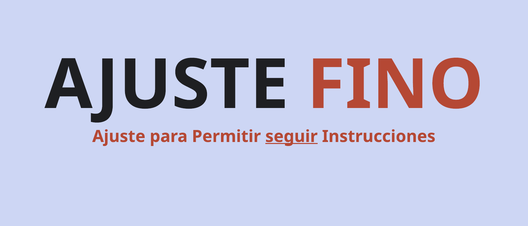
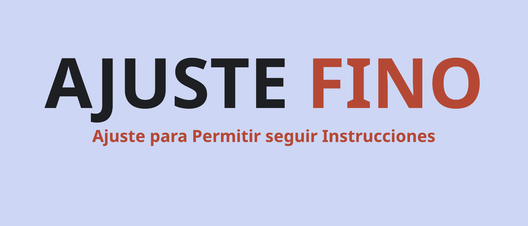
seguir underline: present -> none (291, 137)
